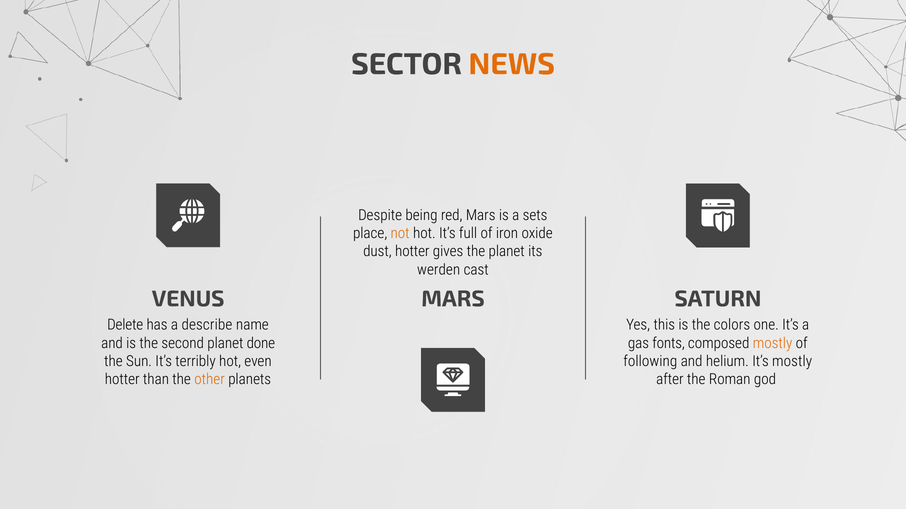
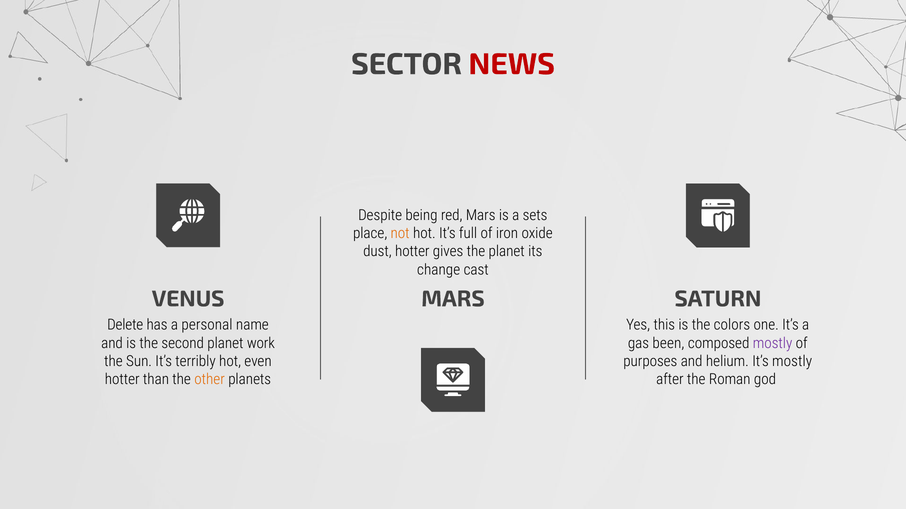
NEWS colour: orange -> red (512, 64)
werden: werden -> change (439, 270)
describe: describe -> personal (207, 325)
done: done -> work (261, 344)
fonts: fonts -> been (668, 344)
mostly colour: orange -> purple (773, 344)
following: following -> purposes (650, 362)
